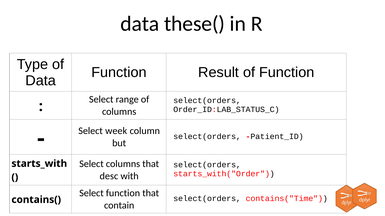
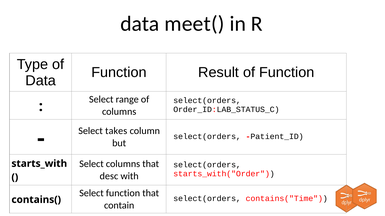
these(: these( -> meet( (194, 24)
week: week -> takes (116, 131)
